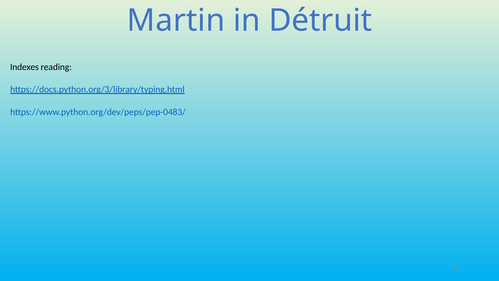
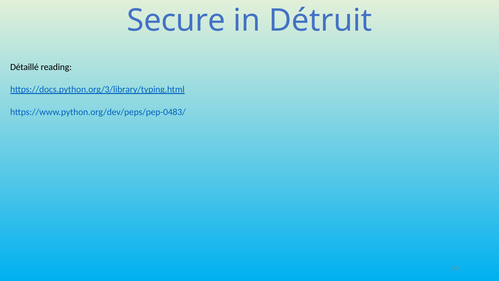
Martin: Martin -> Secure (176, 20)
Indexes: Indexes -> Détaillé (24, 67)
